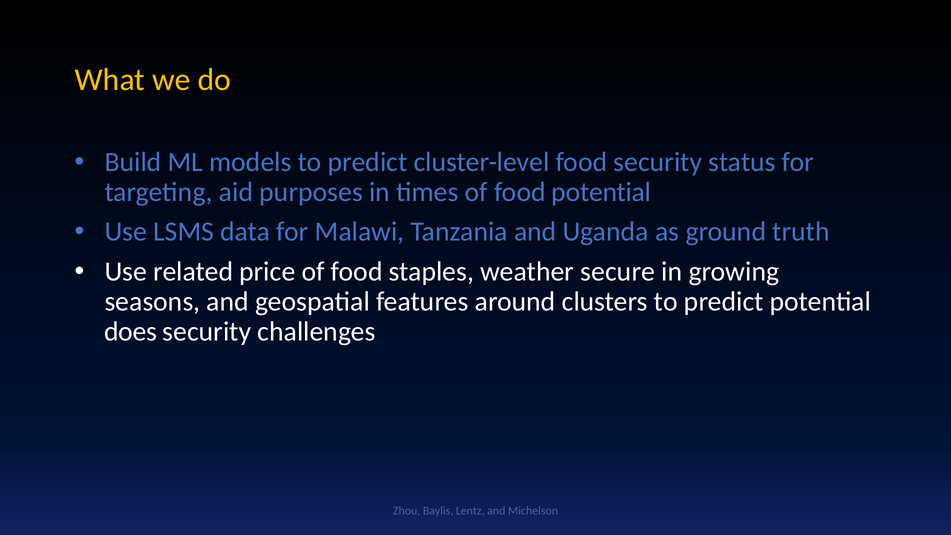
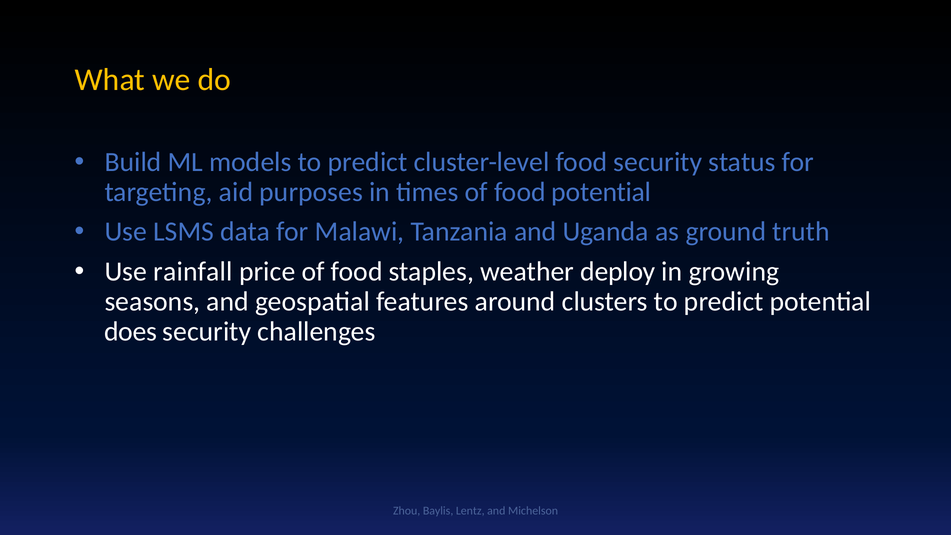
related: related -> rainfall (193, 272)
secure: secure -> deploy (618, 272)
